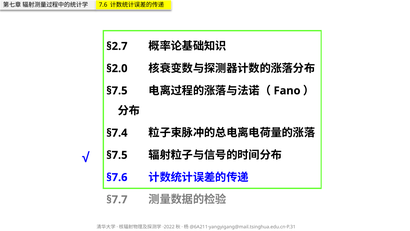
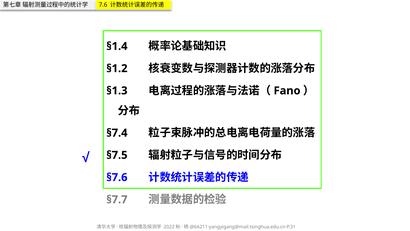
§2.7: §2.7 -> §1.4 (117, 46)
§2.0: §2.0 -> §1.2 (117, 68)
§7.5: §7.5 -> §1.3 (117, 91)
